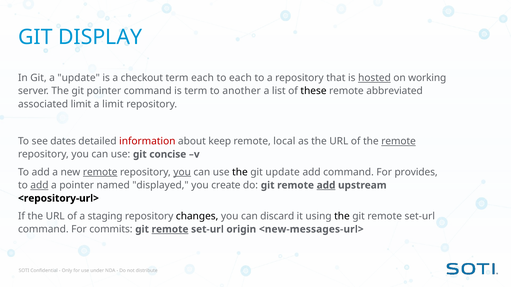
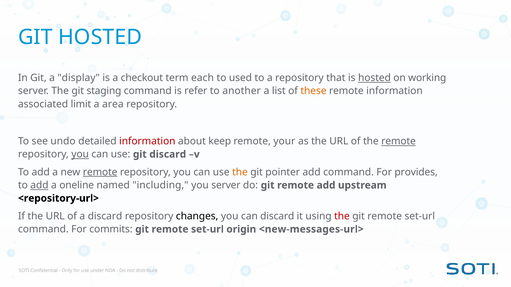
GIT DISPLAY: DISPLAY -> HOSTED (100, 37)
a update: update -> display (79, 78)
to each: each -> used (240, 78)
git pointer: pointer -> staging (104, 91)
is term: term -> refer (196, 91)
these colour: black -> orange (314, 91)
remote abbreviated: abbreviated -> information (394, 91)
a limit: limit -> area (113, 104)
dates: dates -> undo (63, 141)
local: local -> your (284, 141)
you underline: none -> present (80, 155)
git concise: concise -> discard (168, 155)
you underline: present -> none (182, 172)
the colour: black -> orange (240, 172)
git update: update -> pointer (283, 172)
a pointer: pointer -> oneline (77, 185)
displayed: displayed -> including (160, 185)
you create: create -> server (226, 185)
add underline: present -> none (326, 185)
a staging: staging -> discard (105, 216)
the colour: black -> red (342, 216)
remote underline: present -> none (170, 230)
